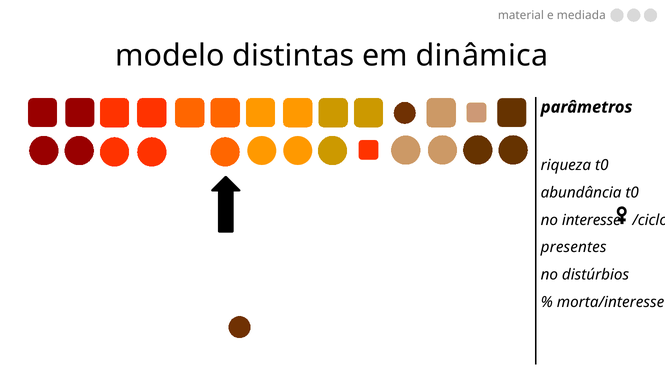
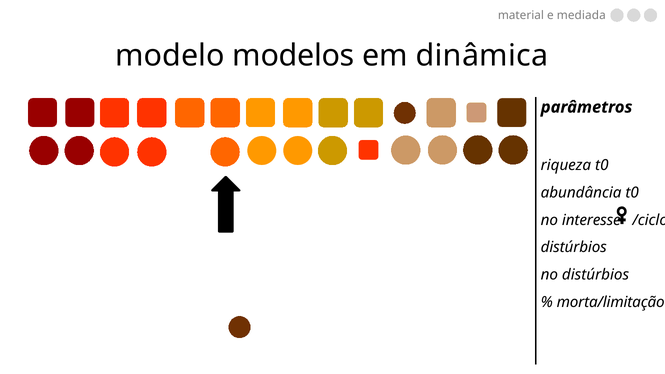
distintas: distintas -> modelos (294, 56)
presentes: presentes -> distúrbios (574, 247)
morta/interesse: morta/interesse -> morta/limitação (611, 302)
